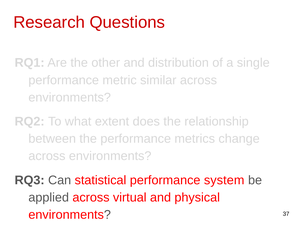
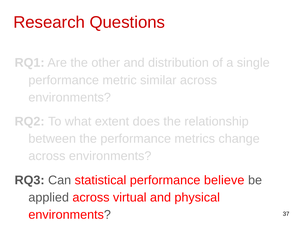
system: system -> believe (224, 181)
